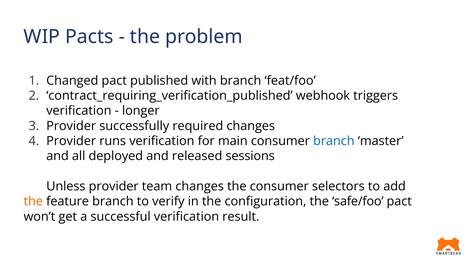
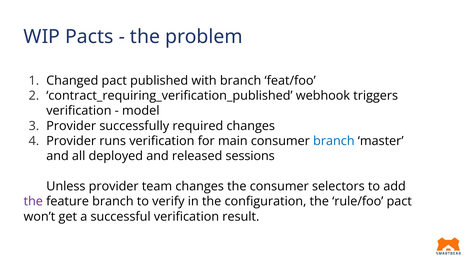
longer: longer -> model (141, 111)
the colour: orange -> purple (33, 202)
safe/foo: safe/foo -> rule/foo (358, 202)
